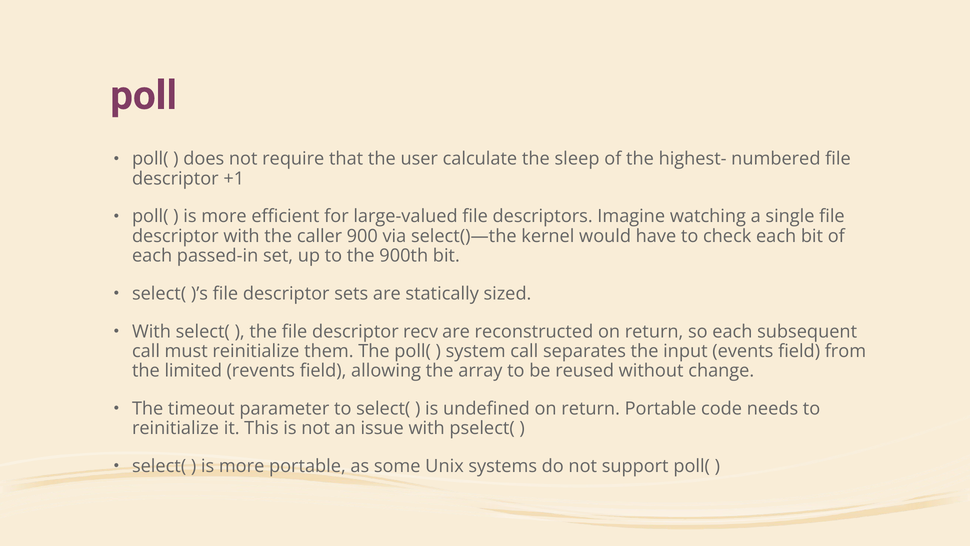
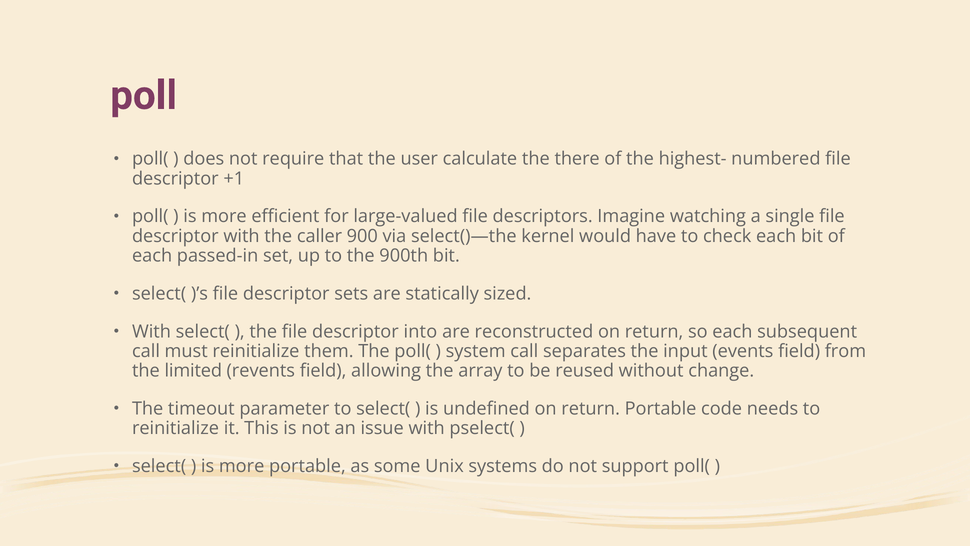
sleep: sleep -> there (577, 159)
recv: recv -> into (420, 331)
